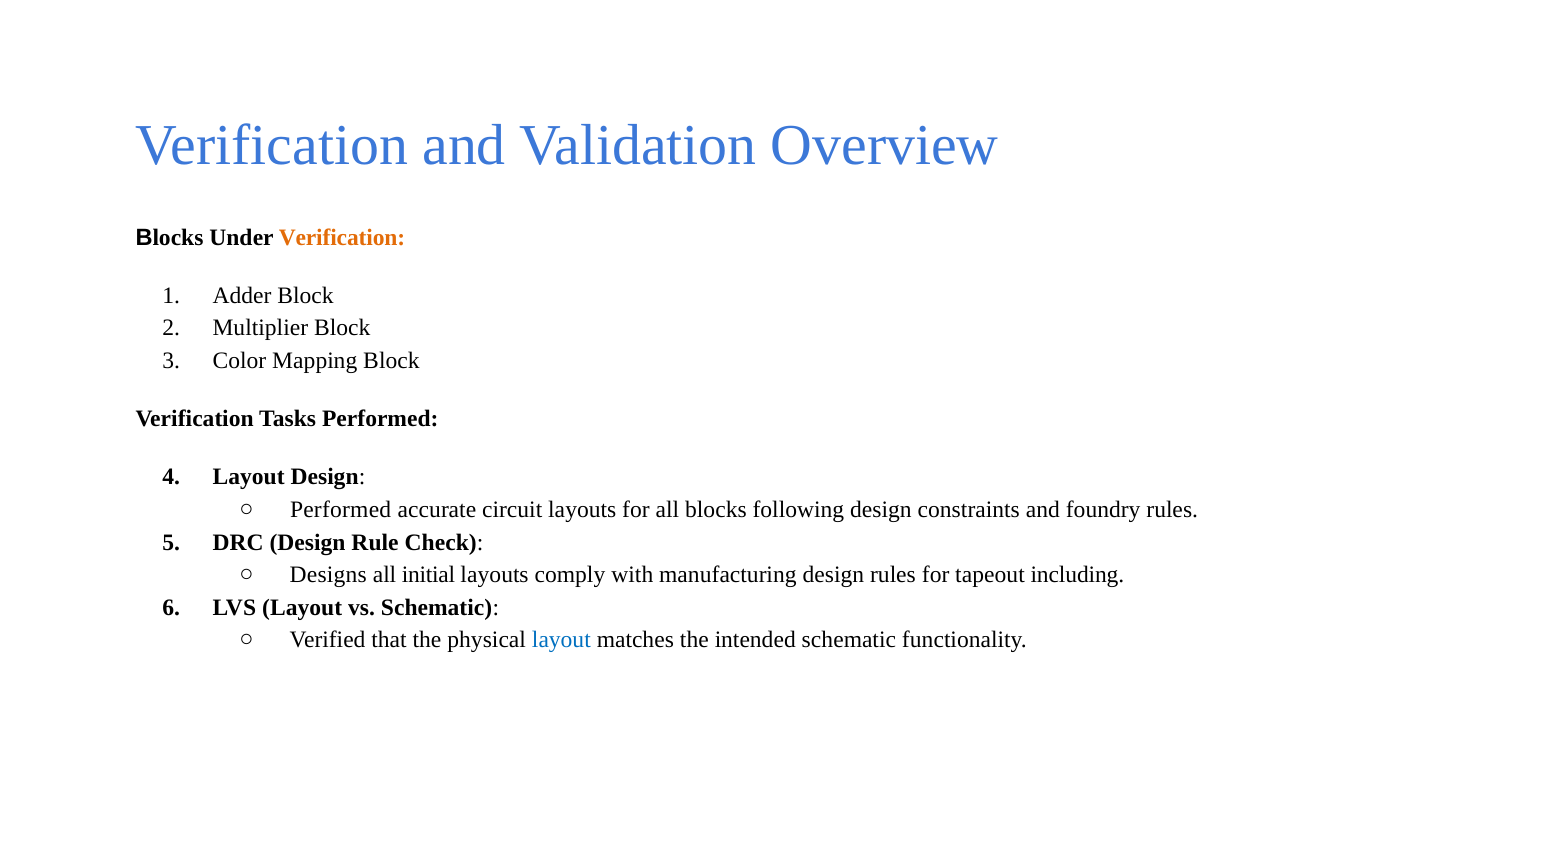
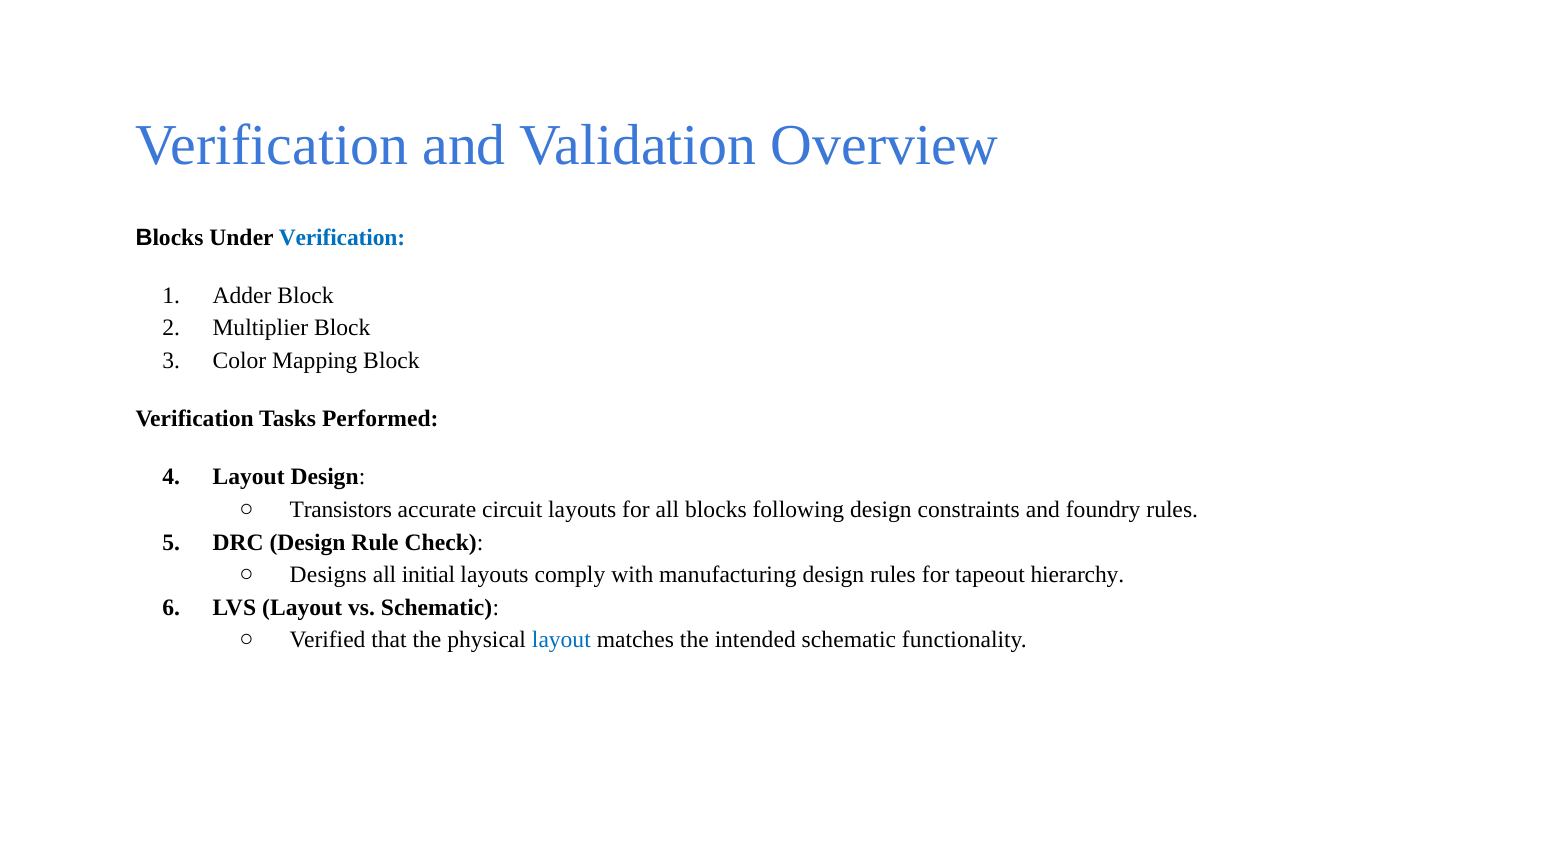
Verification colour: orange -> blue (342, 237)
Performed: Performed -> Transistors (341, 510)
including: including -> hierarchy (1077, 575)
